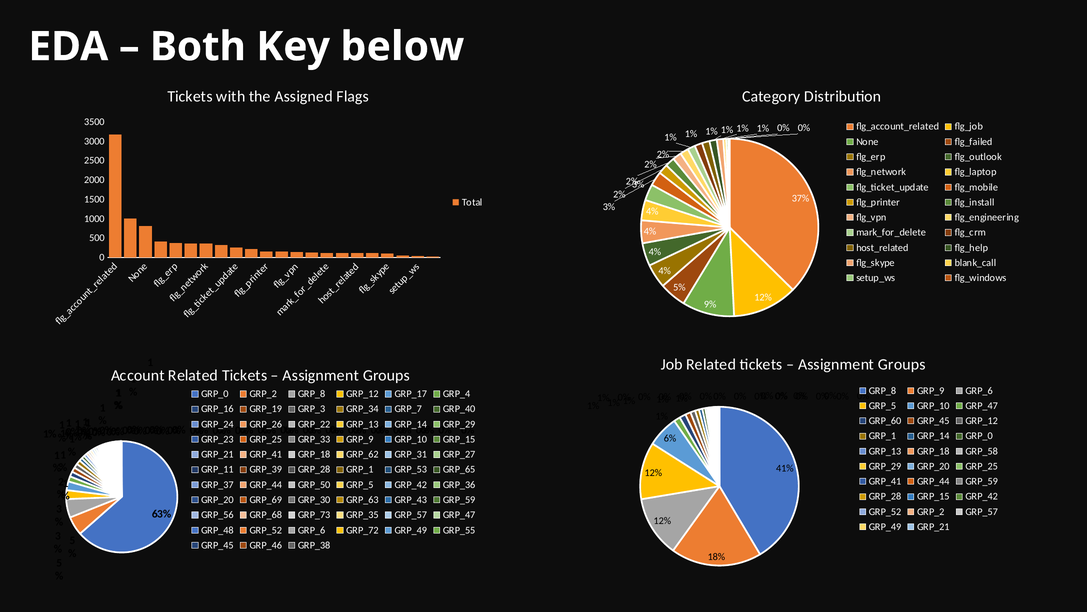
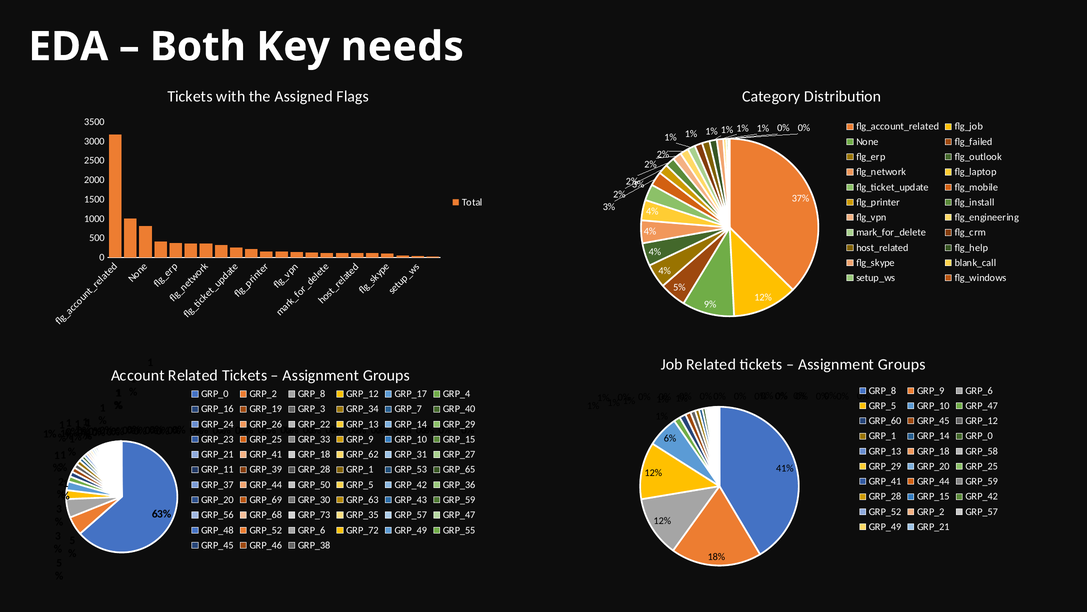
below: below -> needs (402, 47)
